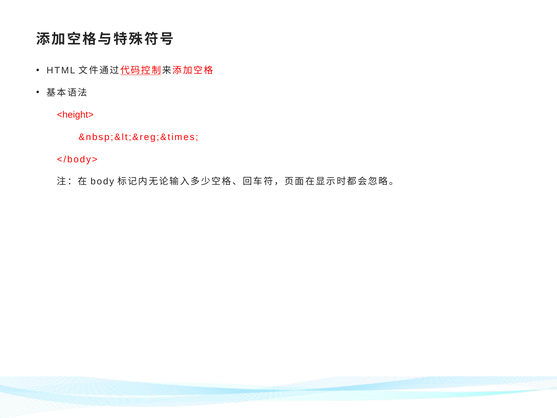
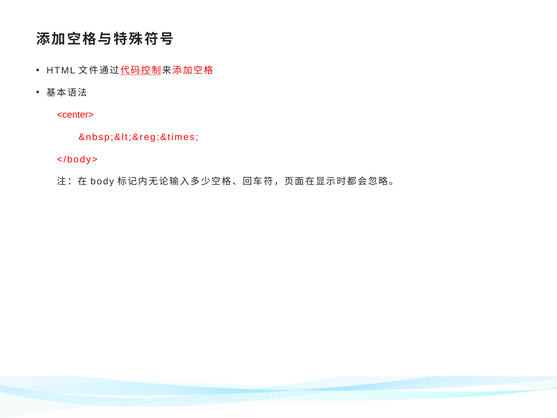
<height>: <height> -> <center> (75, 115)
